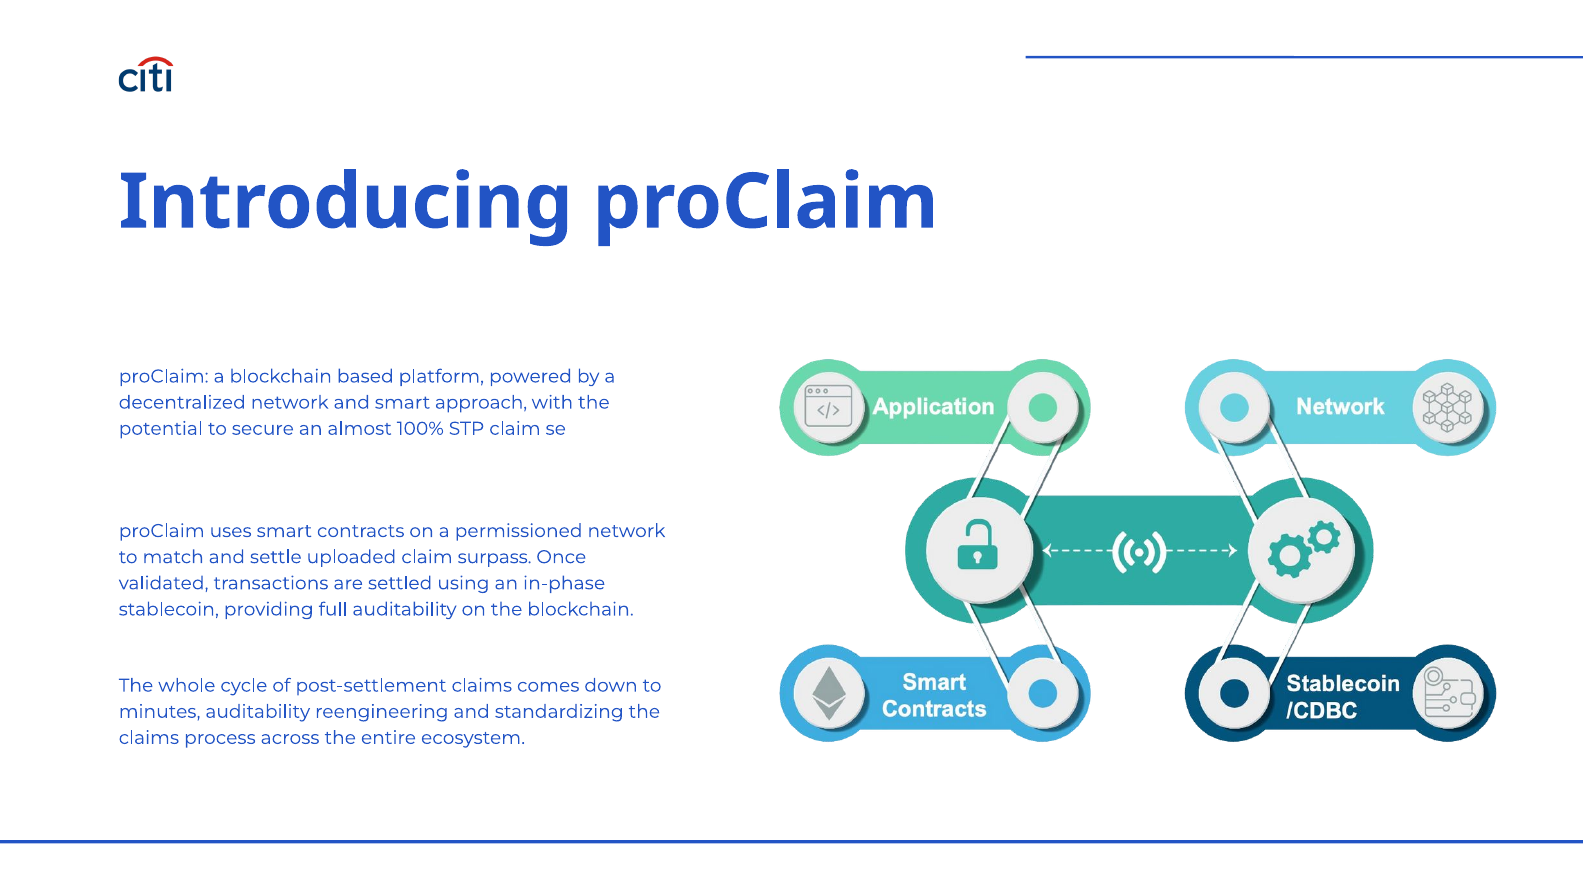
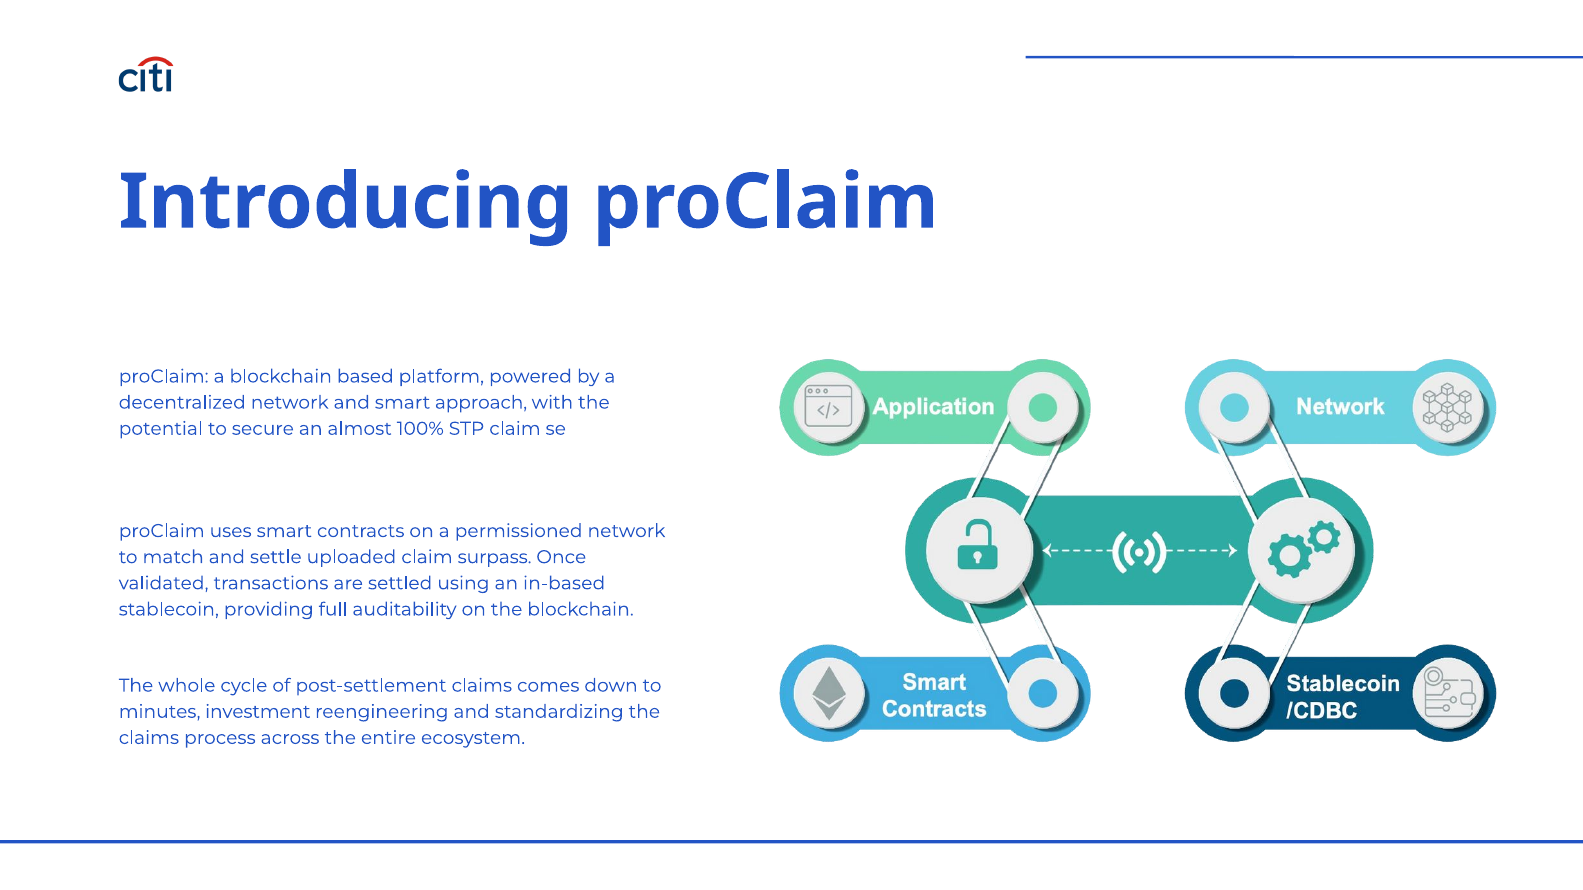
in-phase: in-phase -> in-based (564, 583)
minutes auditability: auditability -> investment (258, 712)
